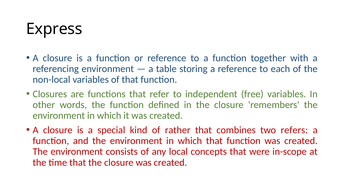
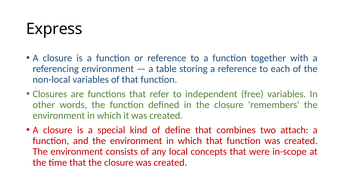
rather: rather -> define (178, 130)
refers: refers -> attach (294, 130)
